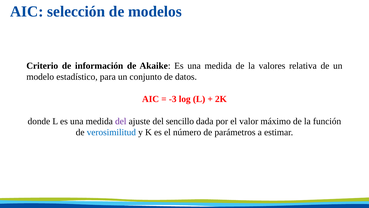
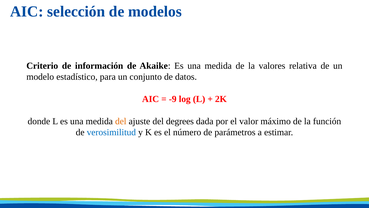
-3: -3 -> -9 (173, 99)
del colour: purple -> orange (121, 121)
sencillo: sencillo -> degrees (180, 121)
